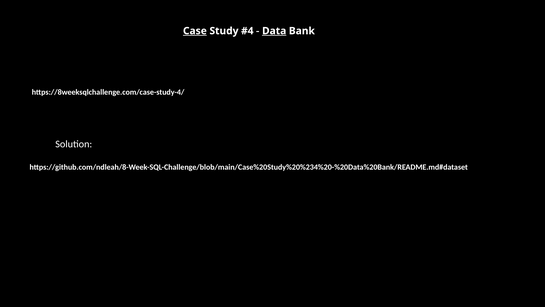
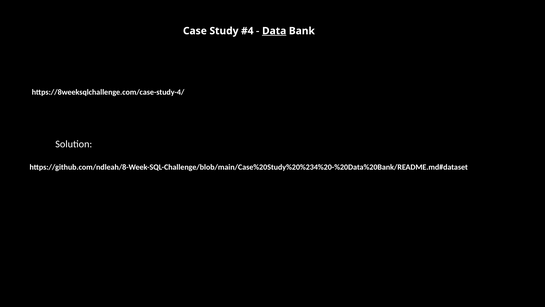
Case underline: present -> none (195, 31)
